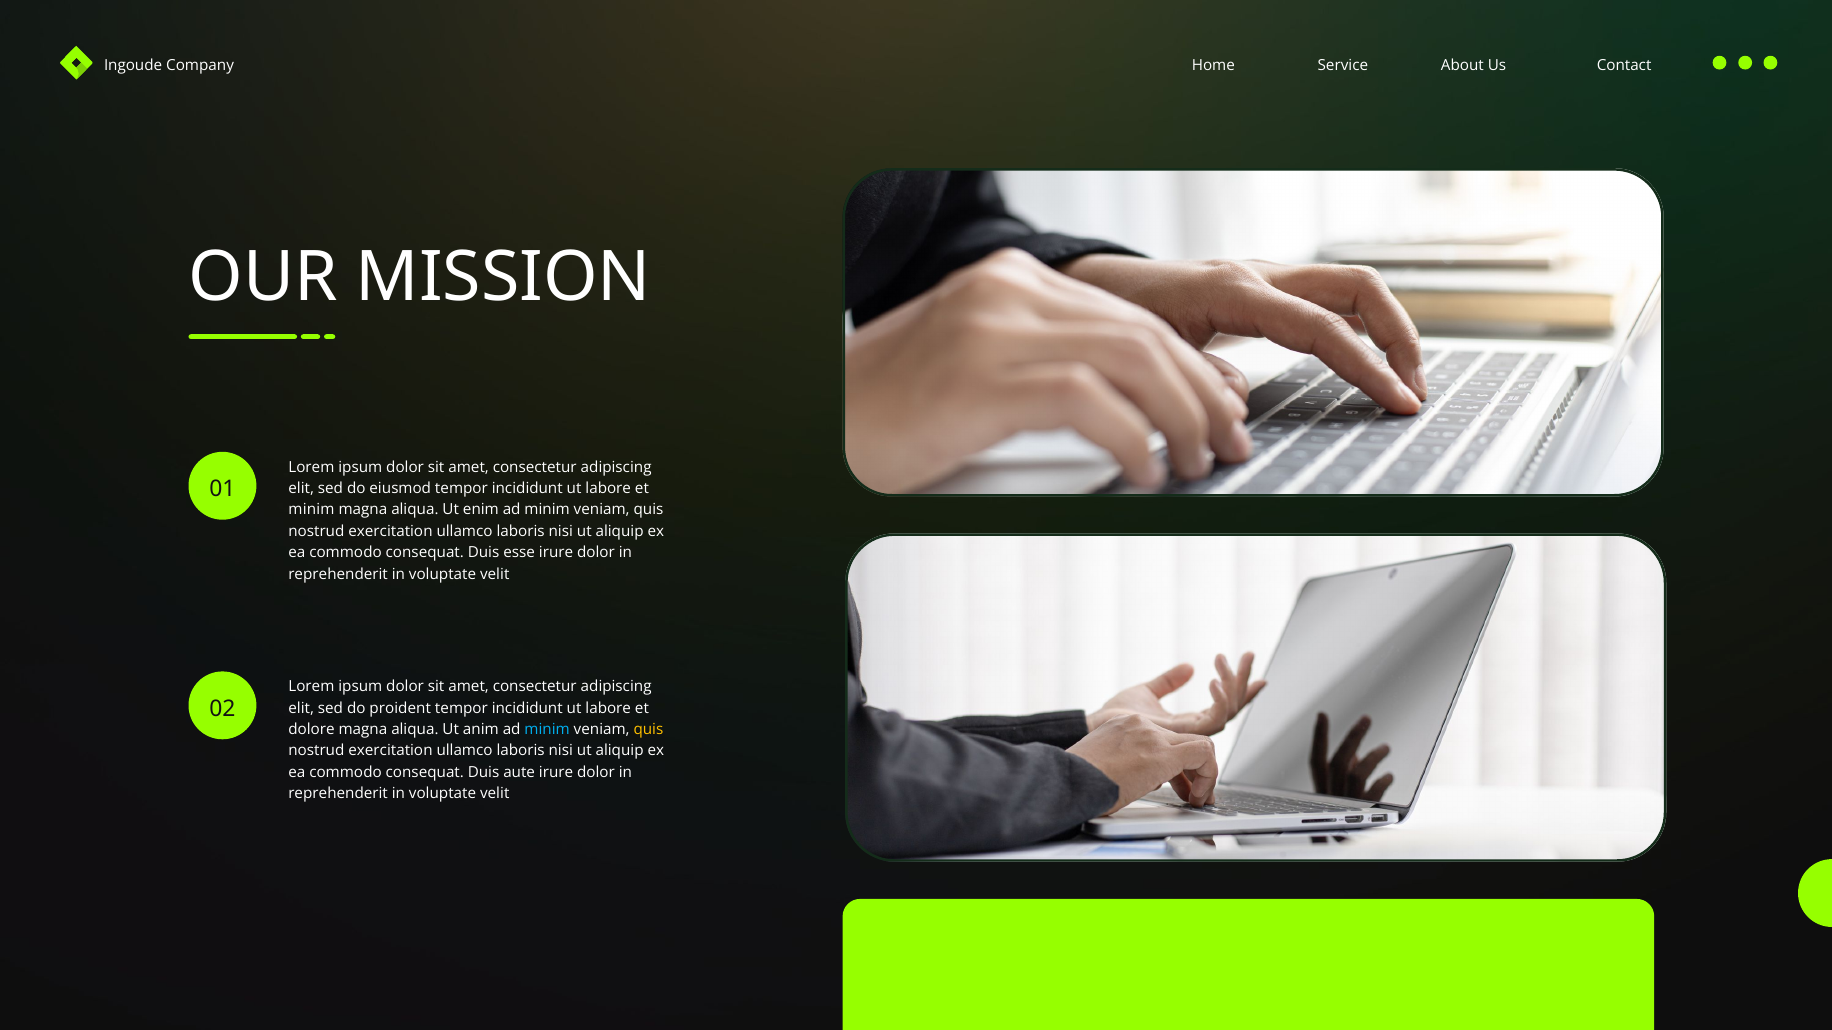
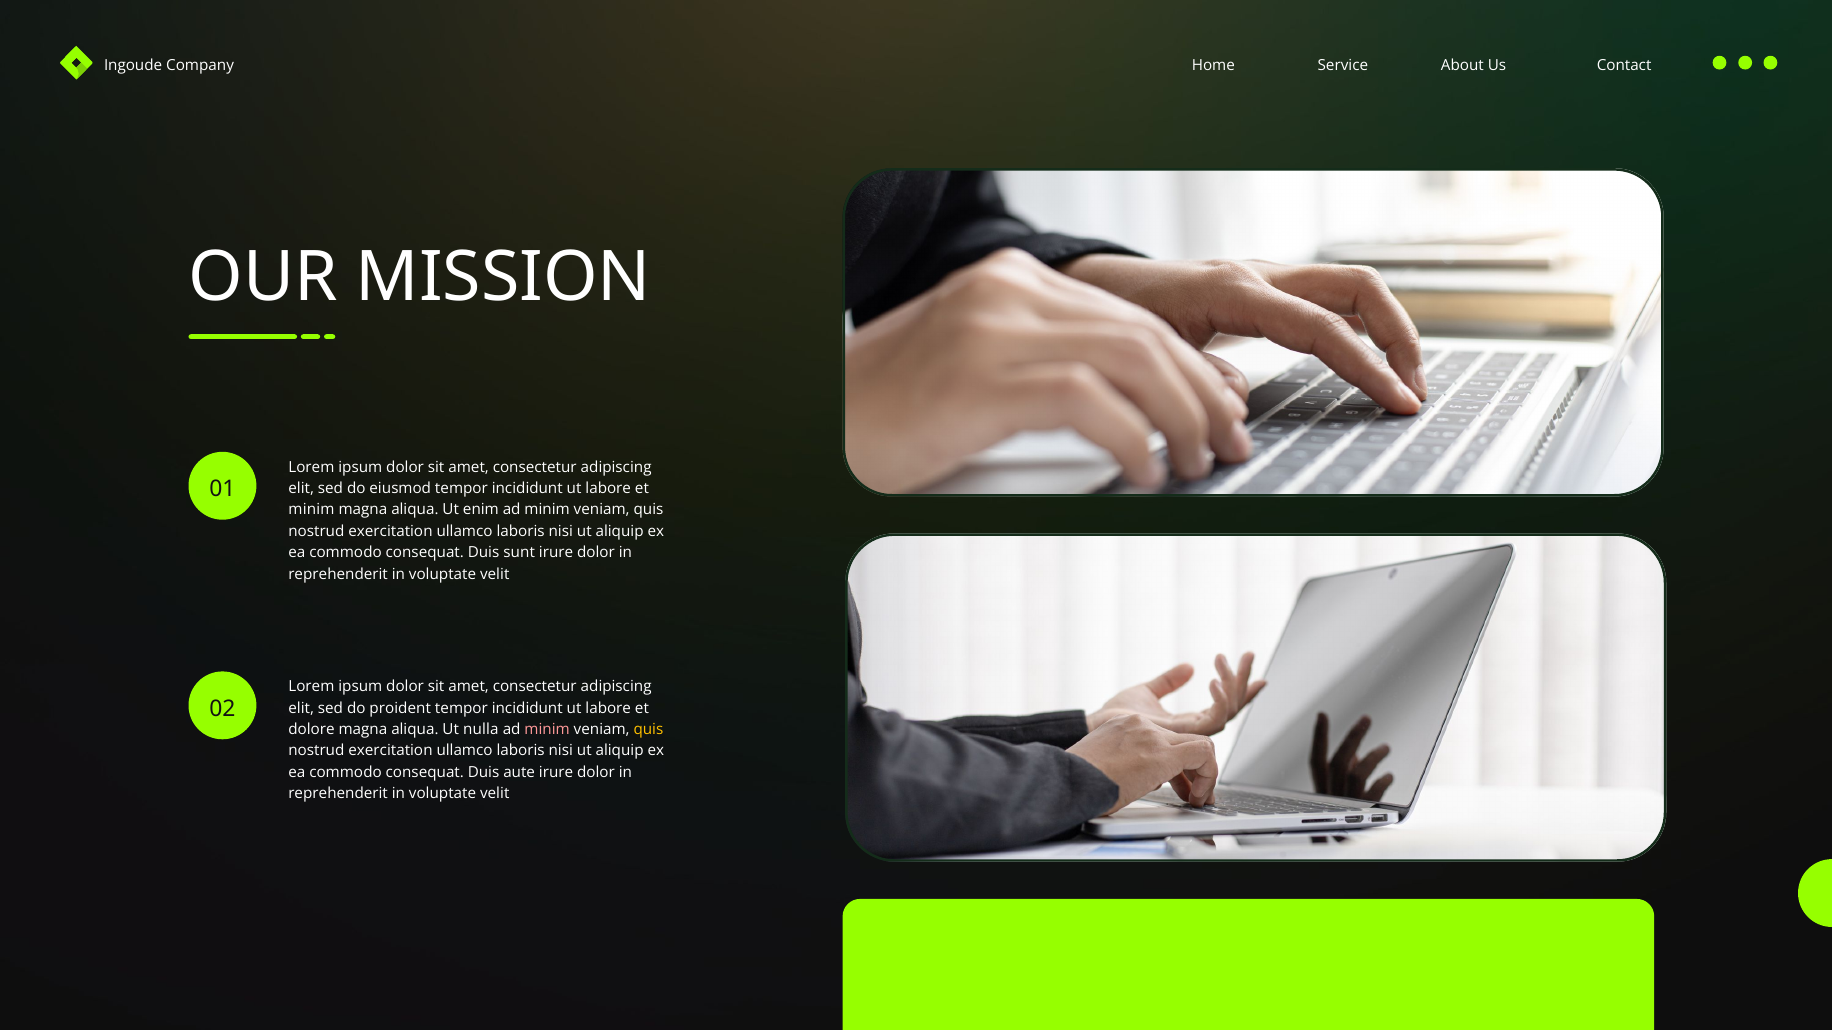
esse: esse -> sunt (519, 553)
anim: anim -> nulla (481, 730)
minim colour: light blue -> pink (547, 730)
